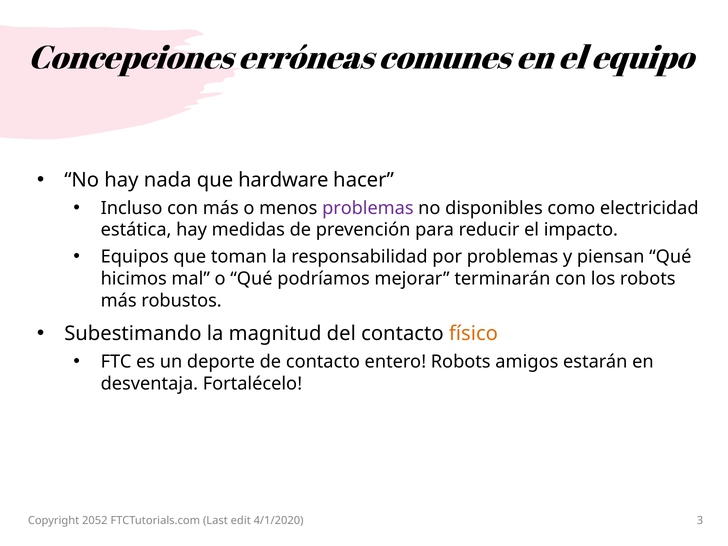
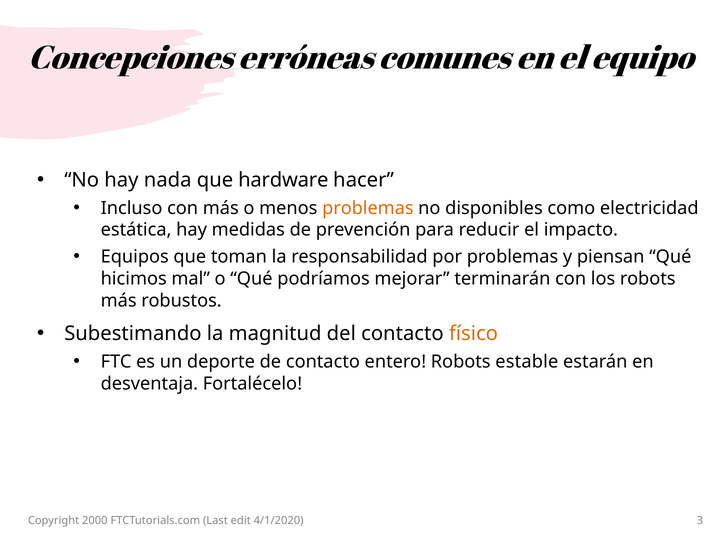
problemas colour: purple -> orange (368, 208)
amigos: amigos -> estable (527, 362)
2052: 2052 -> 2000 (95, 520)
